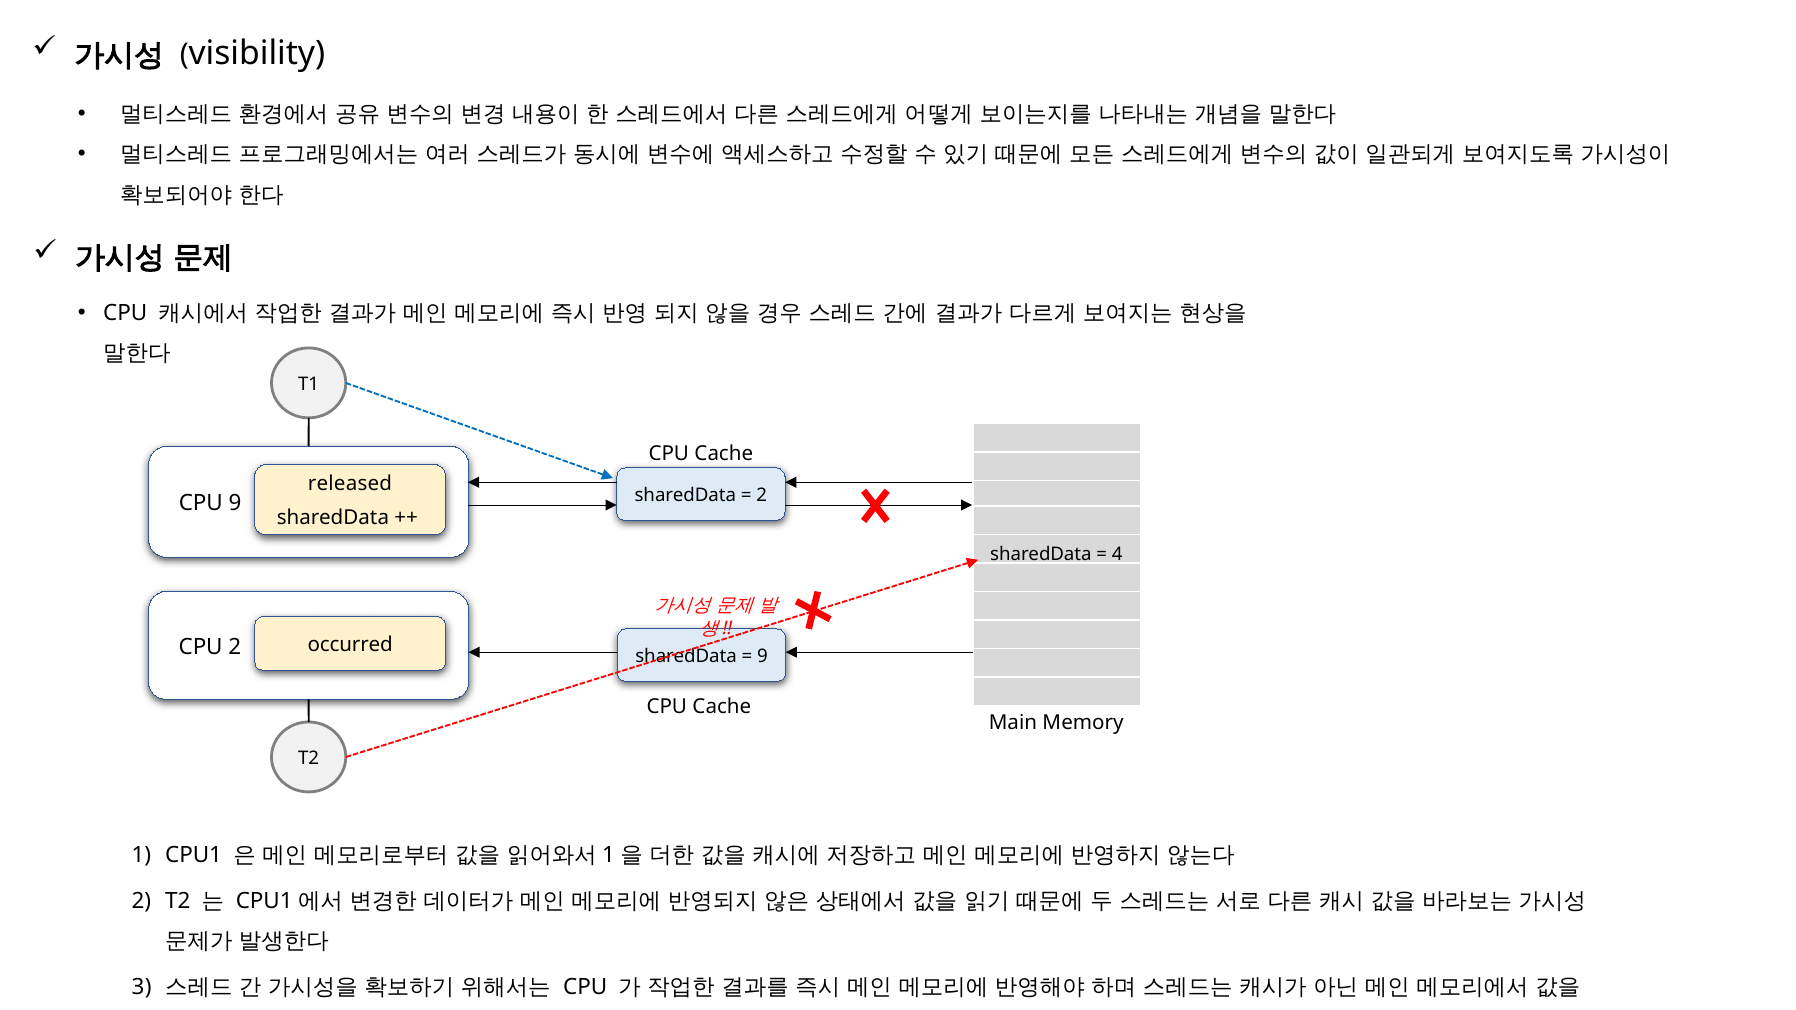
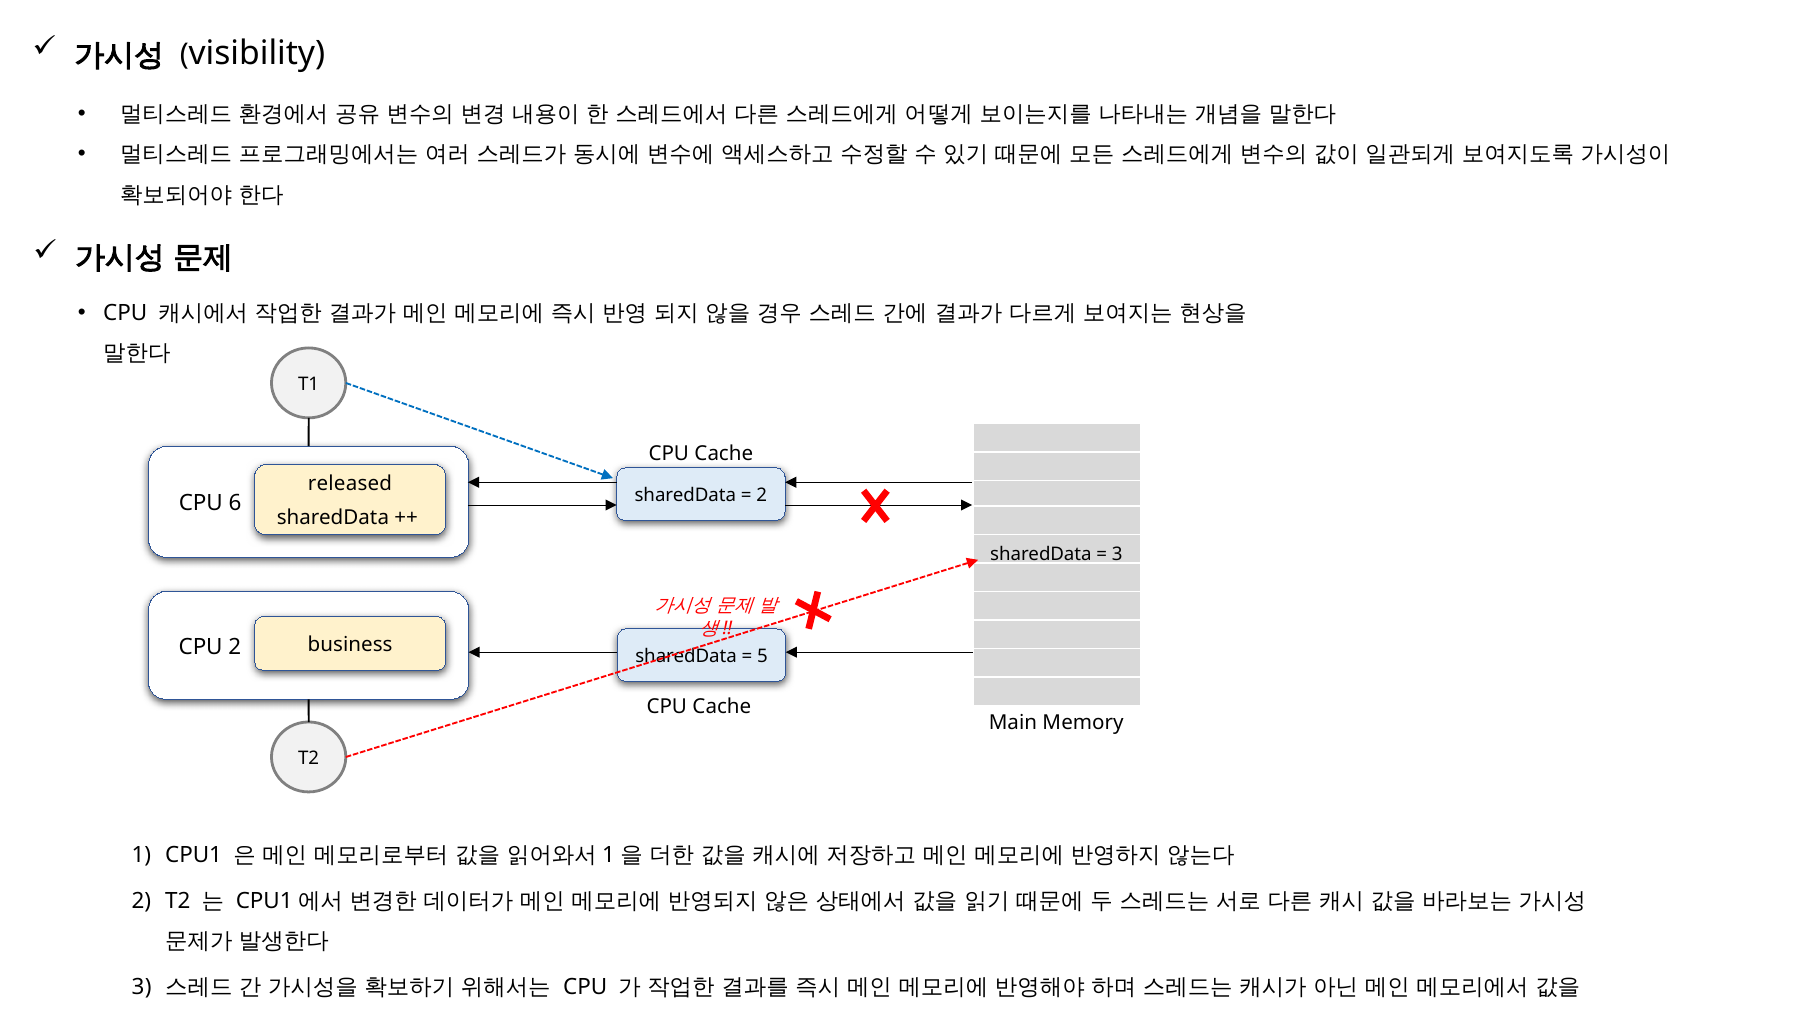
CPU 9: 9 -> 6 (235, 503)
4: 4 -> 3 (1117, 554)
occurred: occurred -> business (350, 645)
9: 9 -> 5 (762, 657)
